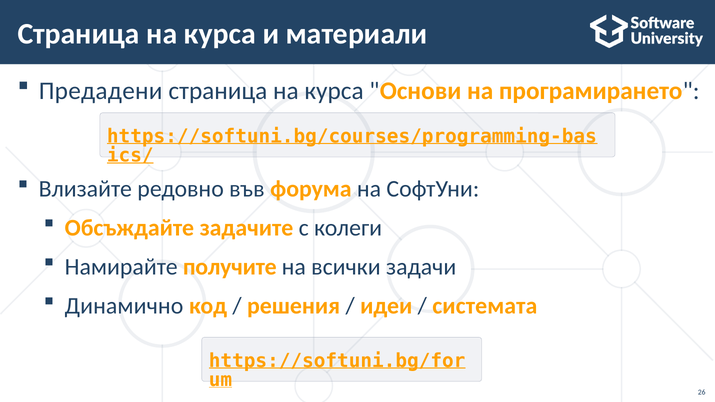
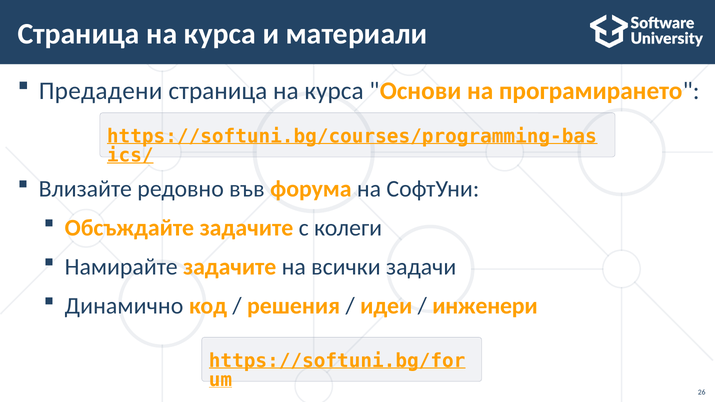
Намирайте получите: получите -> задачите (230, 267)
системата: системата -> инженери (485, 306)
